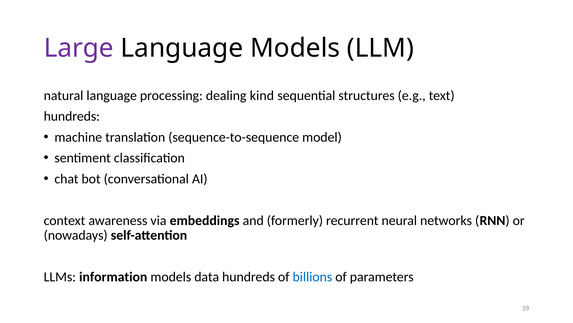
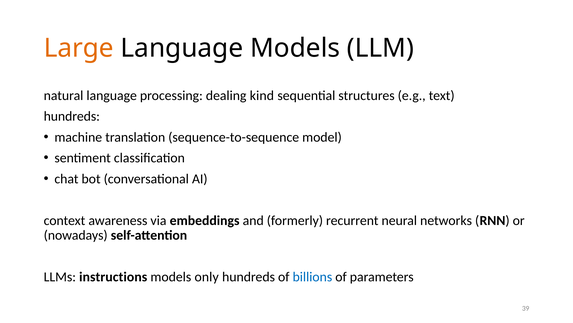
Large colour: purple -> orange (79, 48)
information: information -> instructions (113, 276)
data: data -> only (207, 276)
